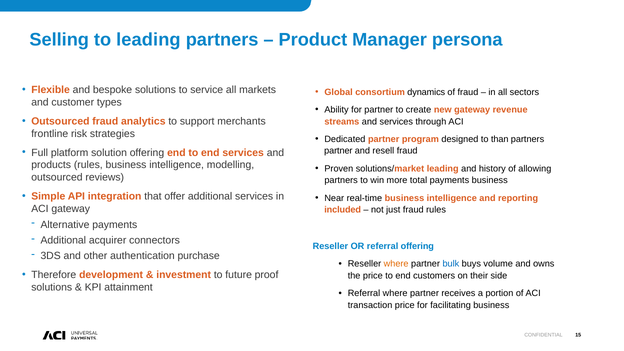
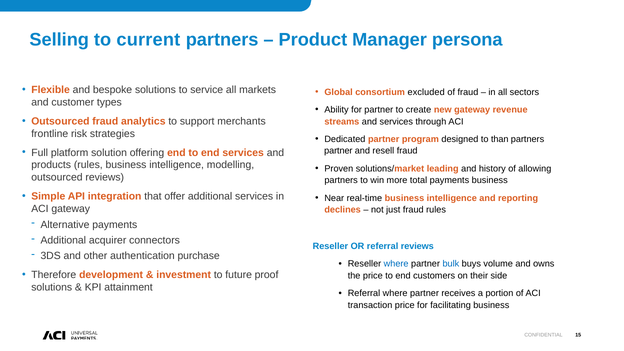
to leading: leading -> current (148, 40)
dynamics: dynamics -> excluded (426, 92)
included: included -> declines (343, 210)
referral offering: offering -> reviews (417, 246)
where colour: orange -> blue (396, 264)
